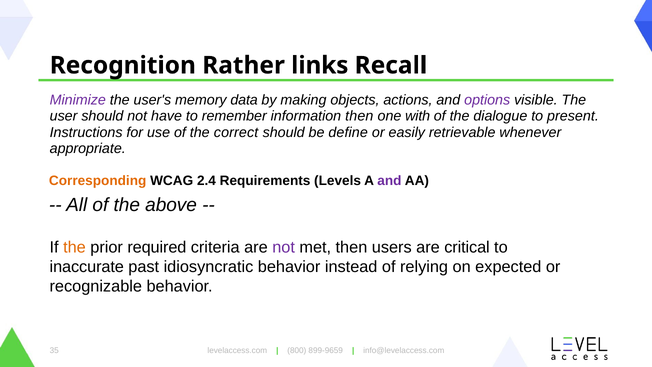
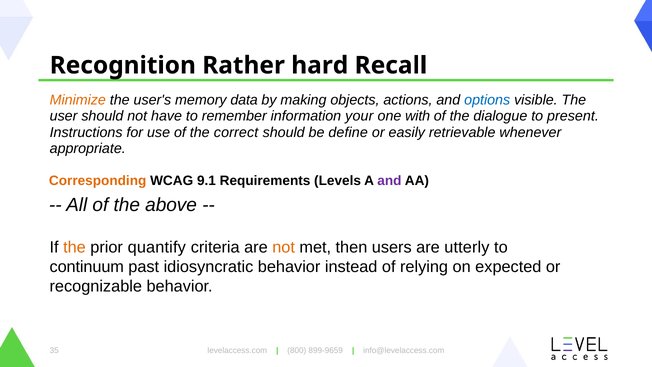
links: links -> hard (320, 65)
Minimize colour: purple -> orange (78, 100)
options colour: purple -> blue (487, 100)
information then: then -> your (359, 116)
2.4: 2.4 -> 9.1 (206, 181)
required: required -> quantify (157, 247)
not colour: purple -> orange (284, 247)
critical: critical -> utterly (467, 247)
inaccurate: inaccurate -> continuum (87, 267)
